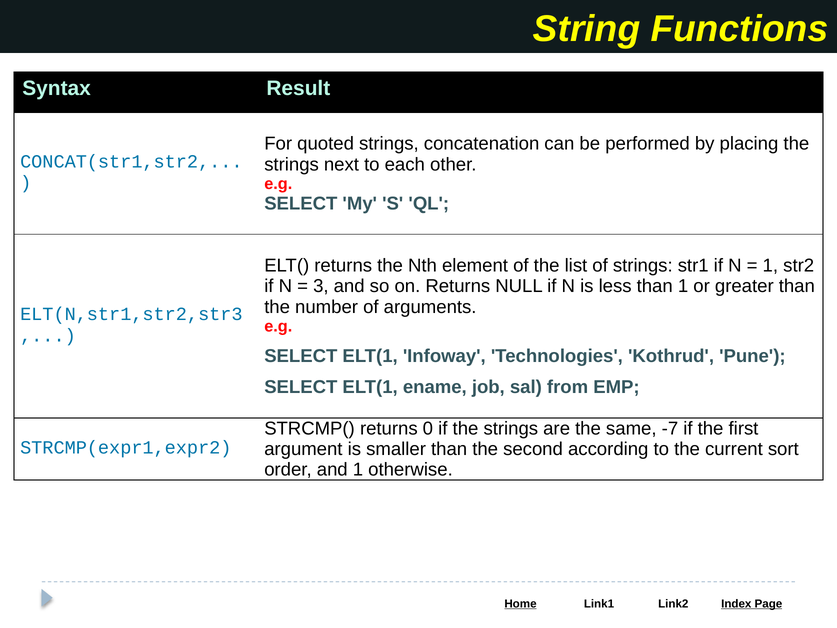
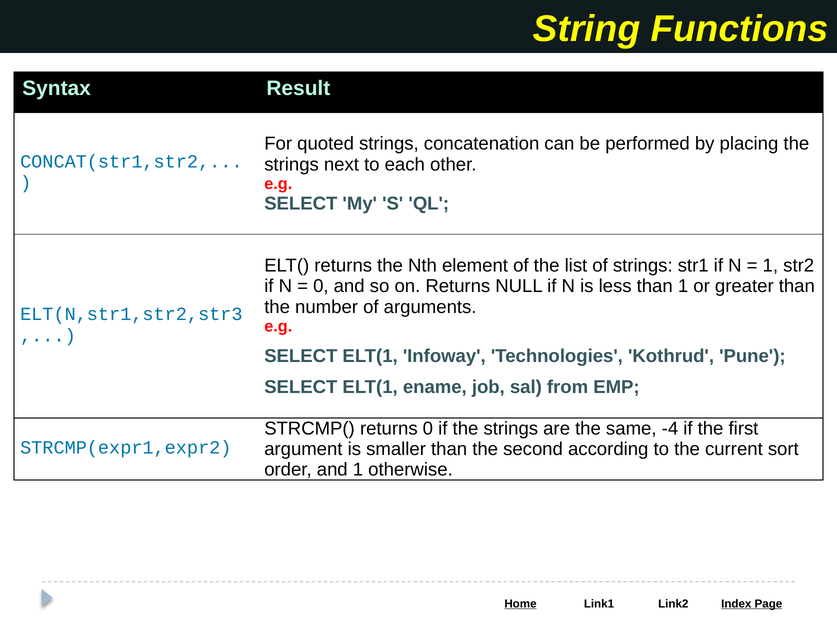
3: 3 -> 0 (321, 286)
-7: -7 -> -4 (670, 428)
